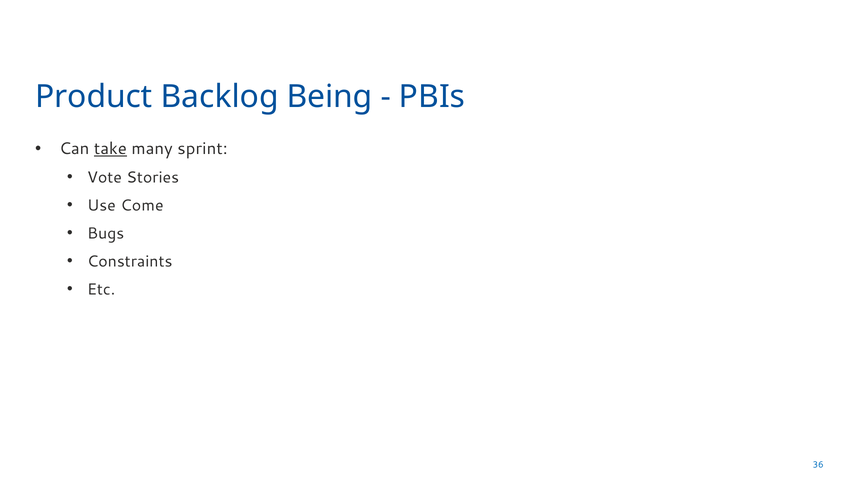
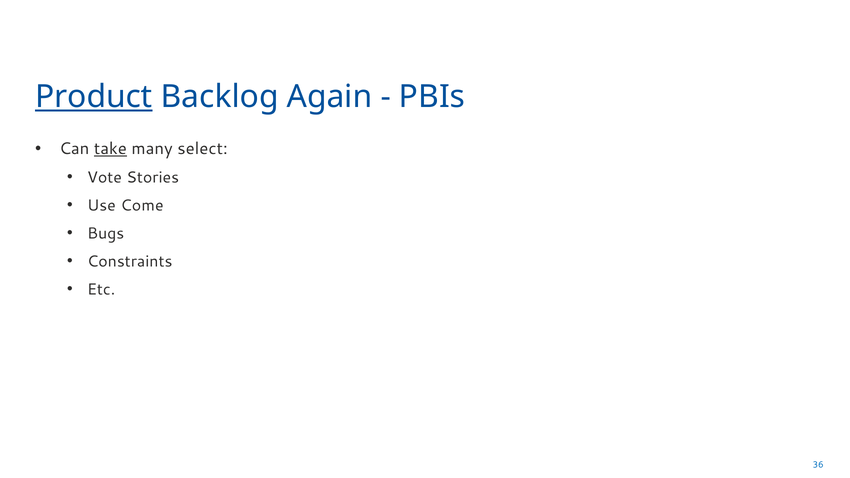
Product underline: none -> present (94, 97)
Being: Being -> Again (330, 97)
sprint: sprint -> select (203, 149)
